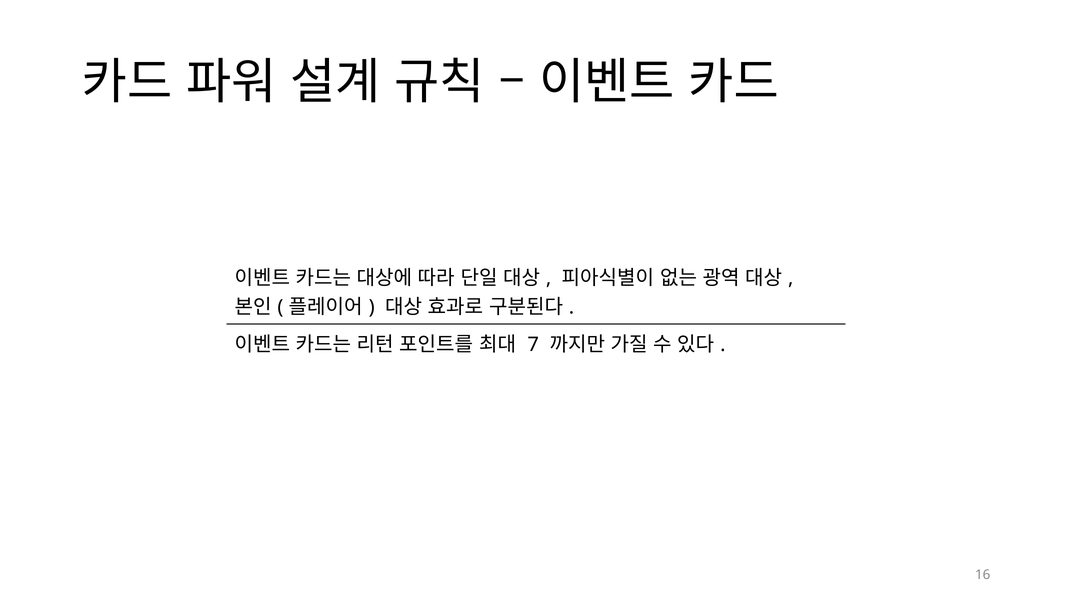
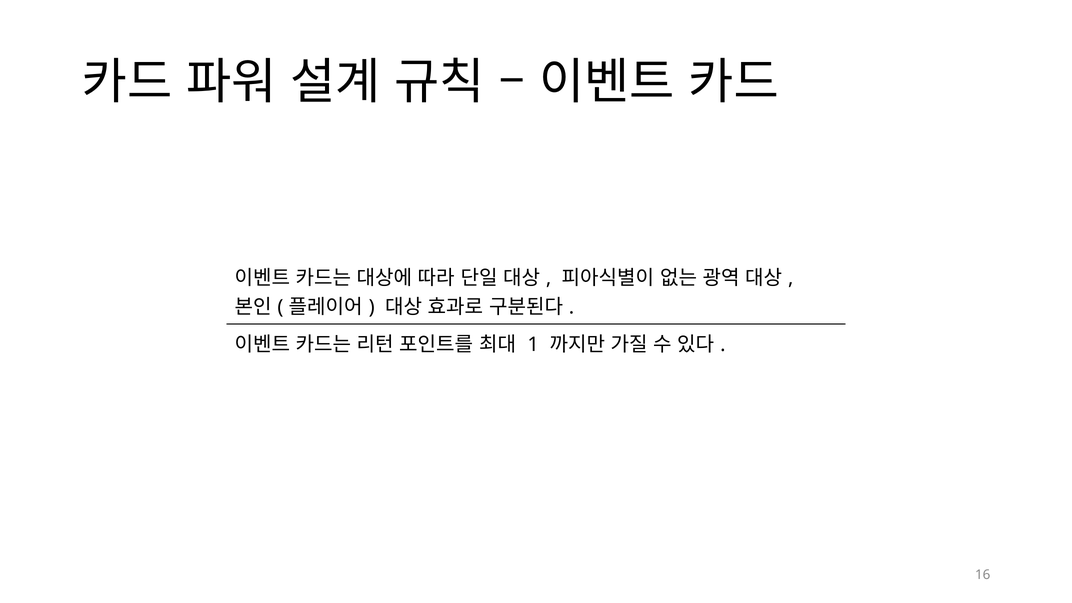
7: 7 -> 1 (533, 344)
